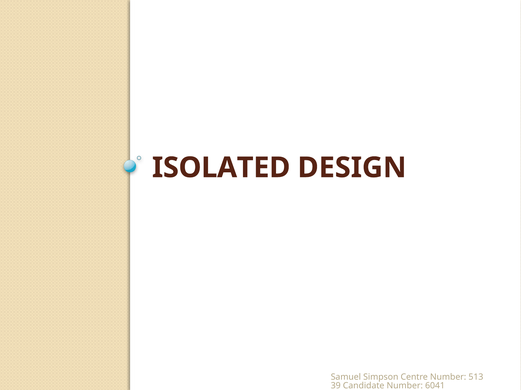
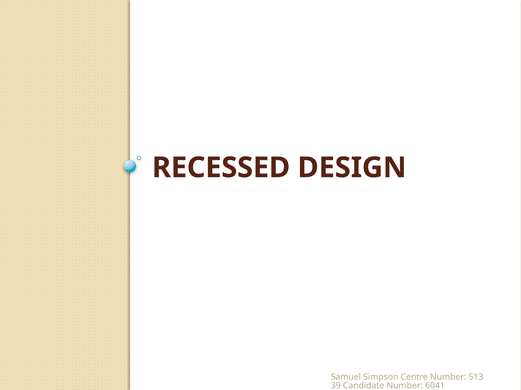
ISOLATED: ISOLATED -> RECESSED (221, 168)
